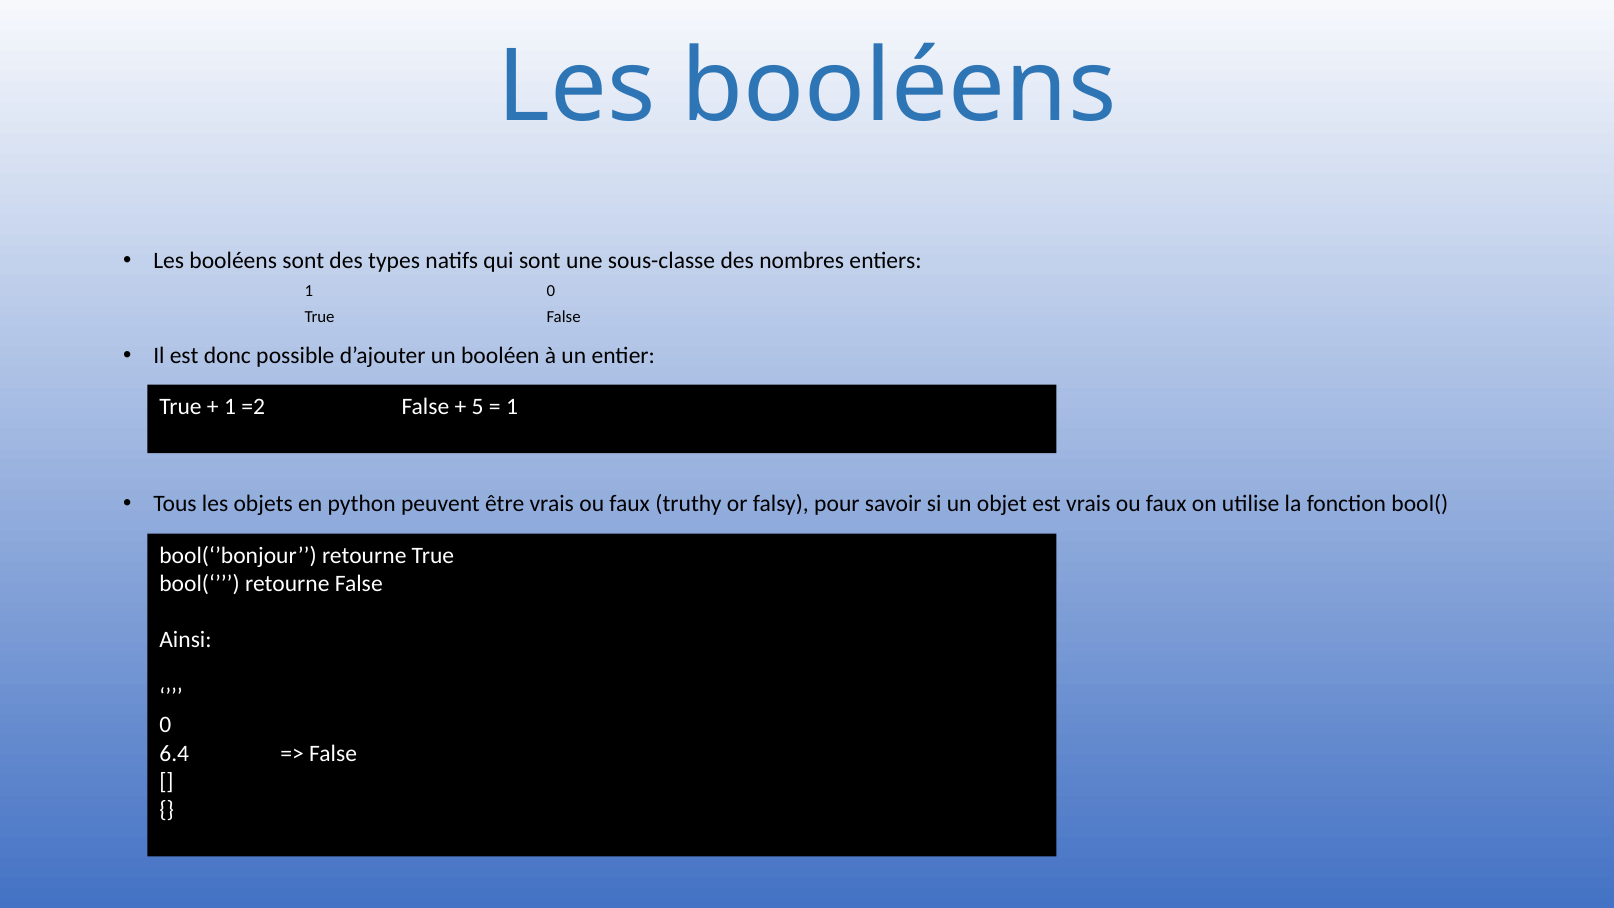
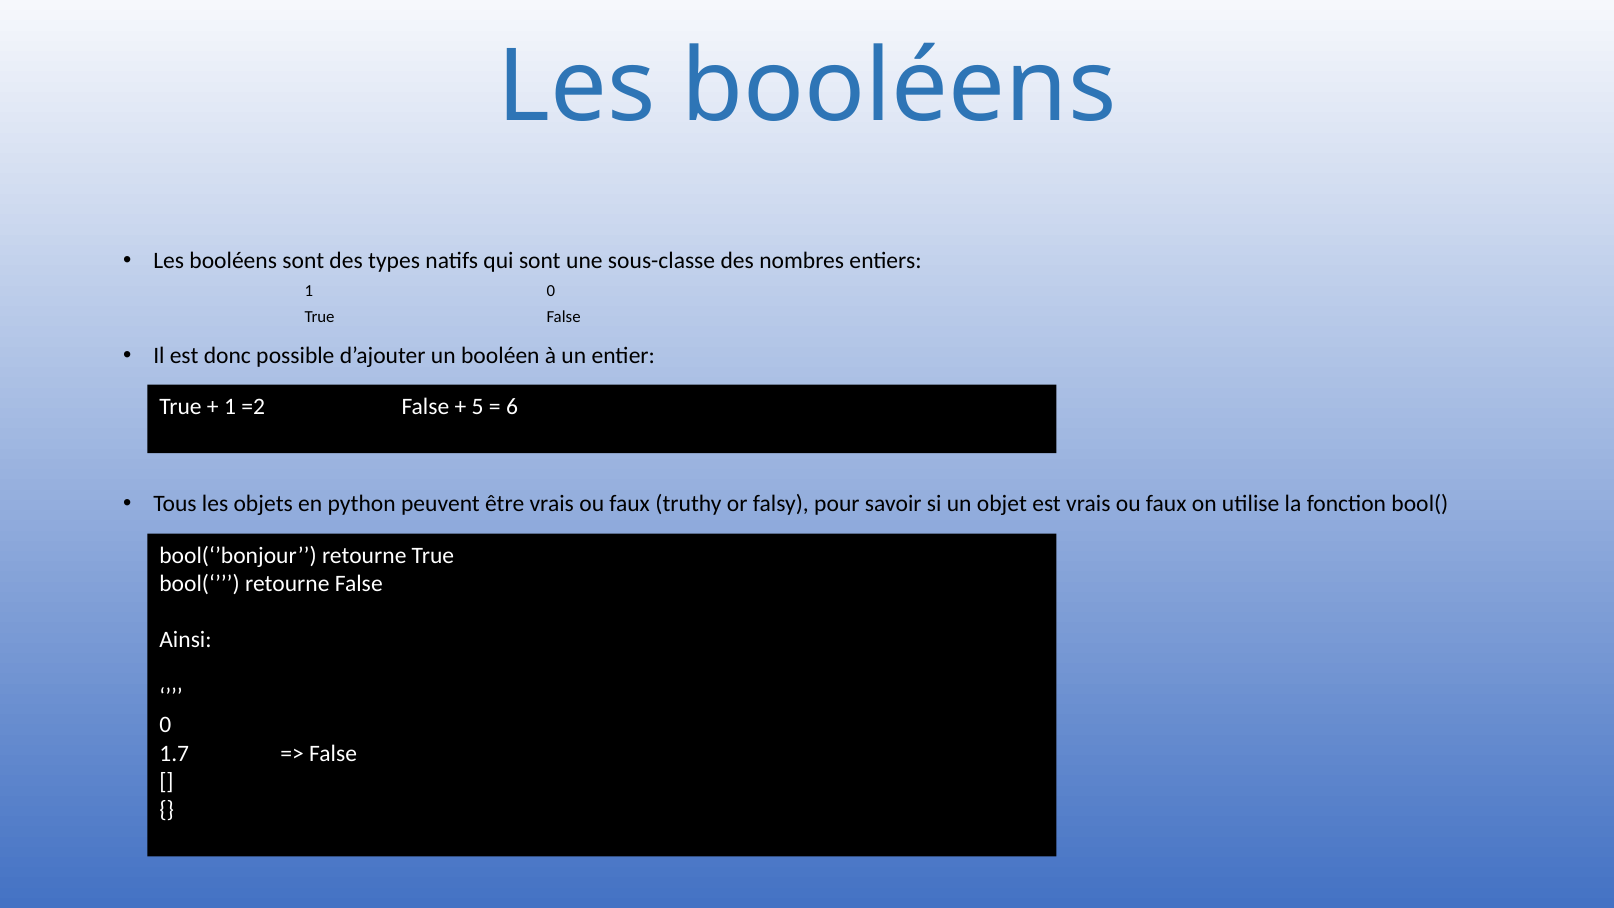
1: 1 -> 6 (512, 406)
6.4: 6.4 -> 1.7 (174, 753)
